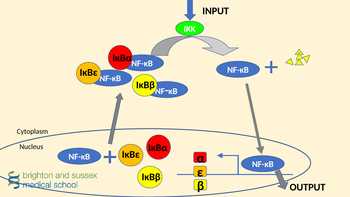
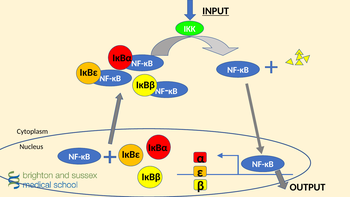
INPUT underline: none -> present (216, 11)
